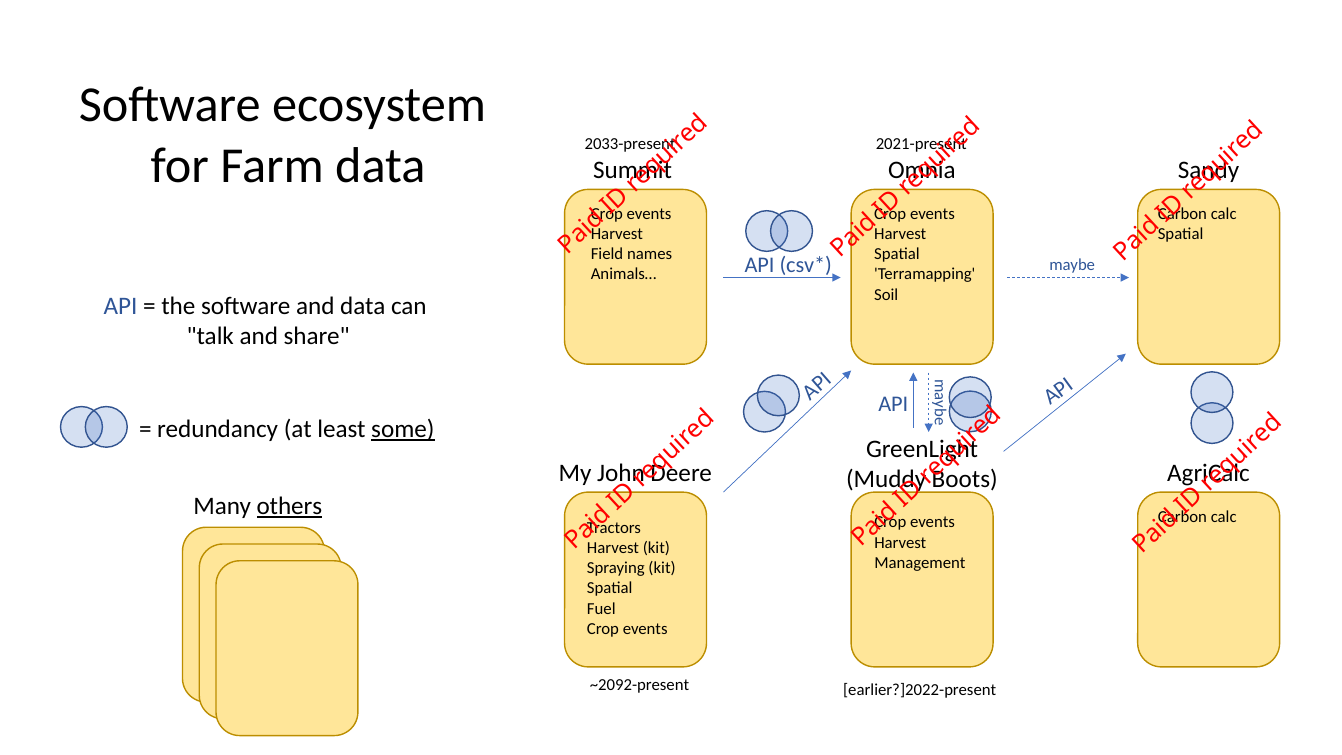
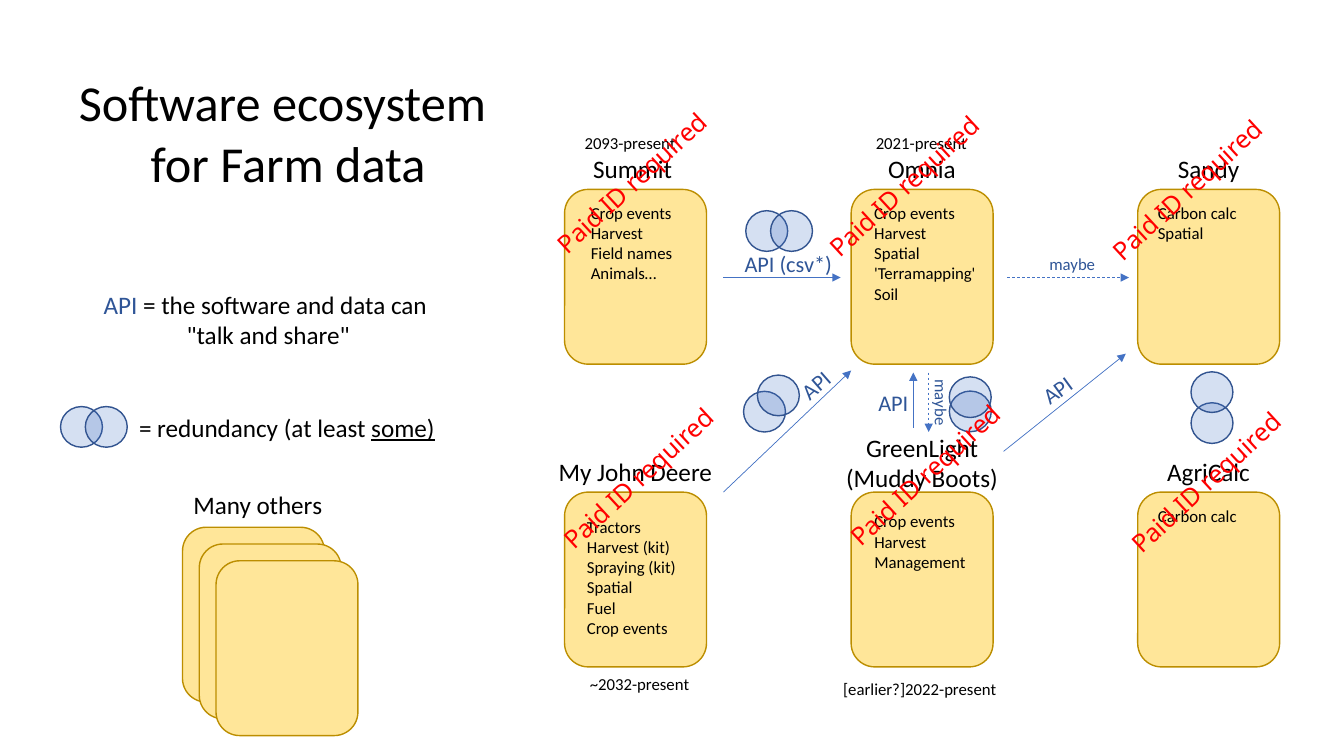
2033-present: 2033-present -> 2093-present (630, 144)
others underline: present -> none (289, 506)
~2092-present: ~2092-present -> ~2032-present (640, 685)
